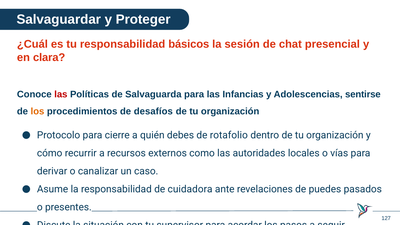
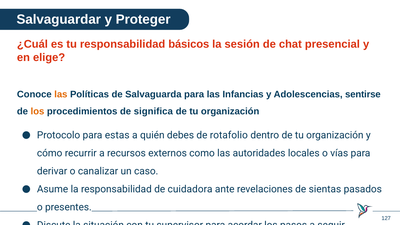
clara: clara -> elige (49, 57)
las colour: red -> orange (61, 94)
desafíos: desafíos -> significa (153, 111)
cierre: cierre -> estas (117, 135)
puedes: puedes -> sientas (325, 189)
